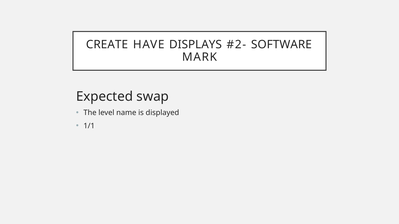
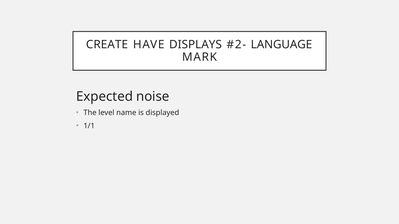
SOFTWARE: SOFTWARE -> LANGUAGE (281, 45)
swap: swap -> noise (153, 97)
